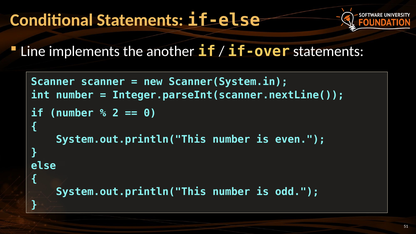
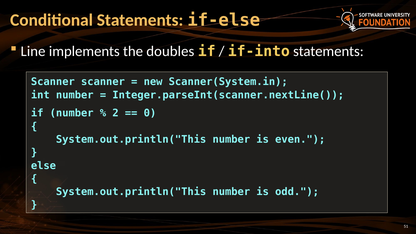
another: another -> doubles (170, 51)
if-over: if-over -> if-into (259, 51)
